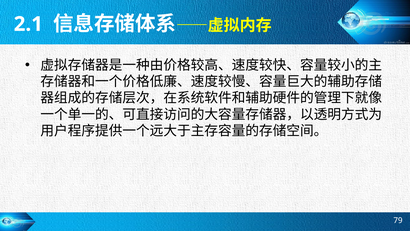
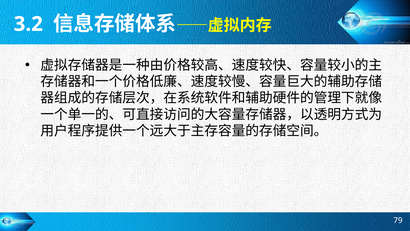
2.1: 2.1 -> 3.2 (28, 24)
